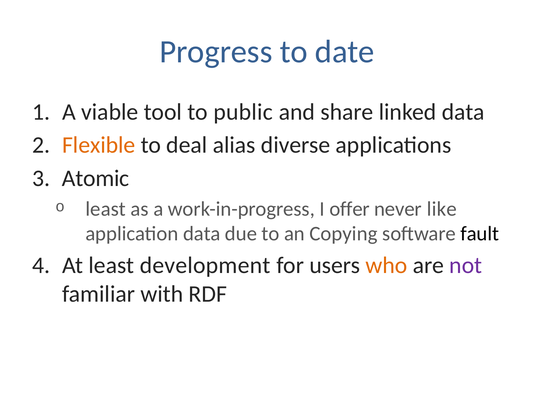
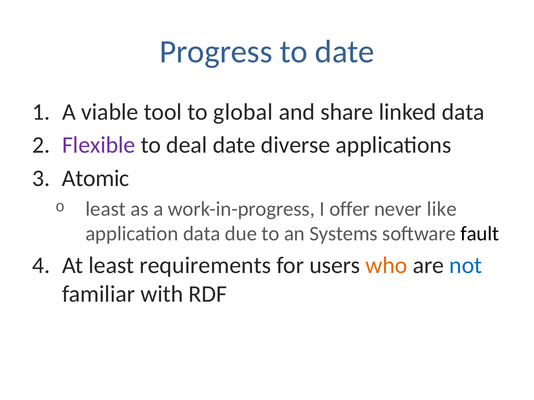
public: public -> global (243, 112)
Flexible colour: orange -> purple (99, 145)
deal alias: alias -> date (234, 145)
Copying: Copying -> Systems (344, 234)
development: development -> requirements (205, 266)
not colour: purple -> blue (466, 266)
